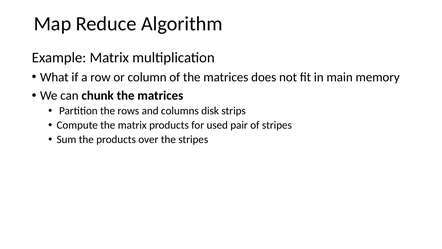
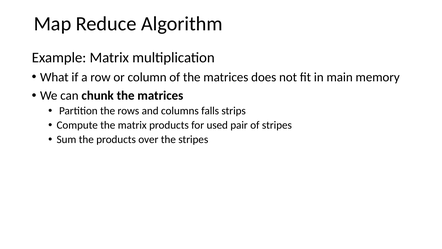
disk: disk -> falls (210, 111)
